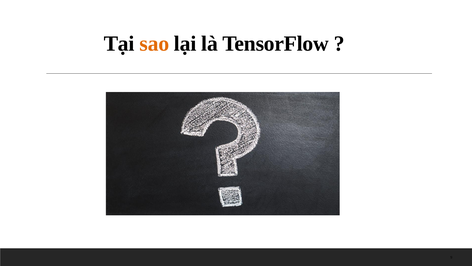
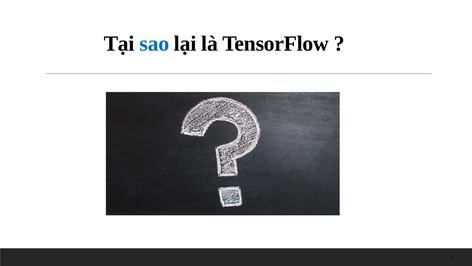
sao colour: orange -> blue (154, 44)
